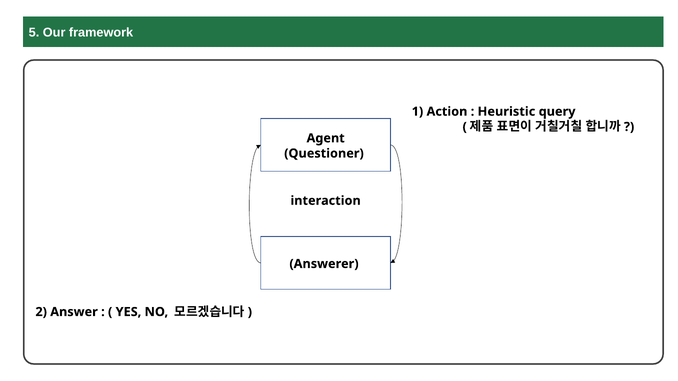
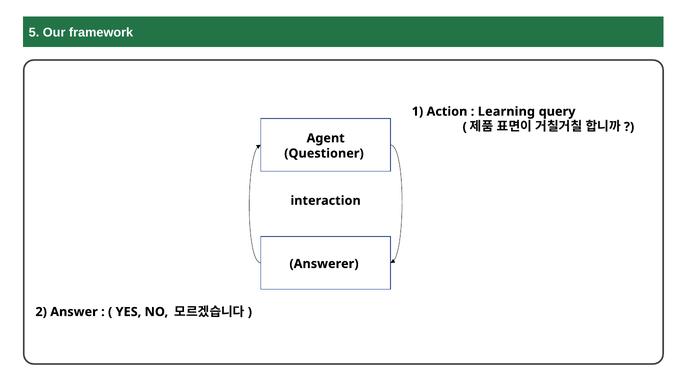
Heuristic: Heuristic -> Learning (506, 112)
